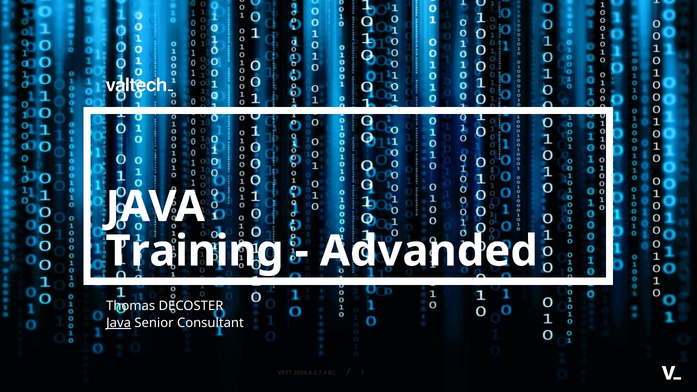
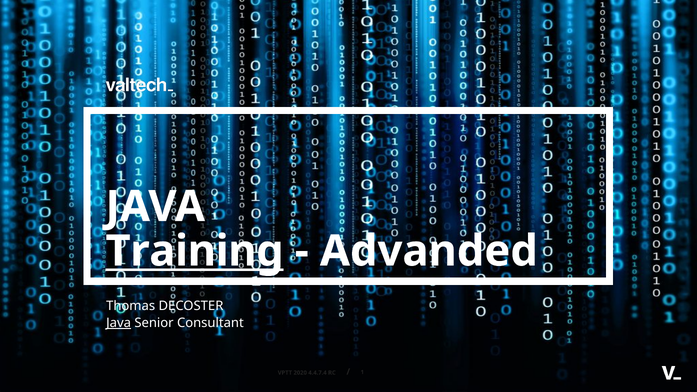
Training underline: none -> present (195, 251)
